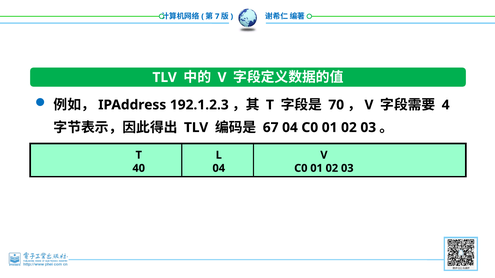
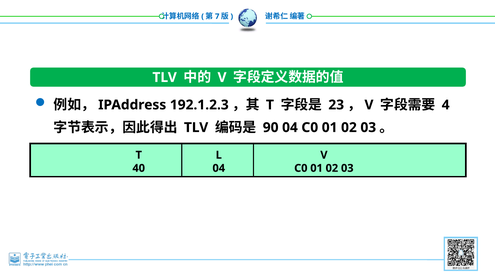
70: 70 -> 23 (336, 105)
67: 67 -> 90 (271, 128)
